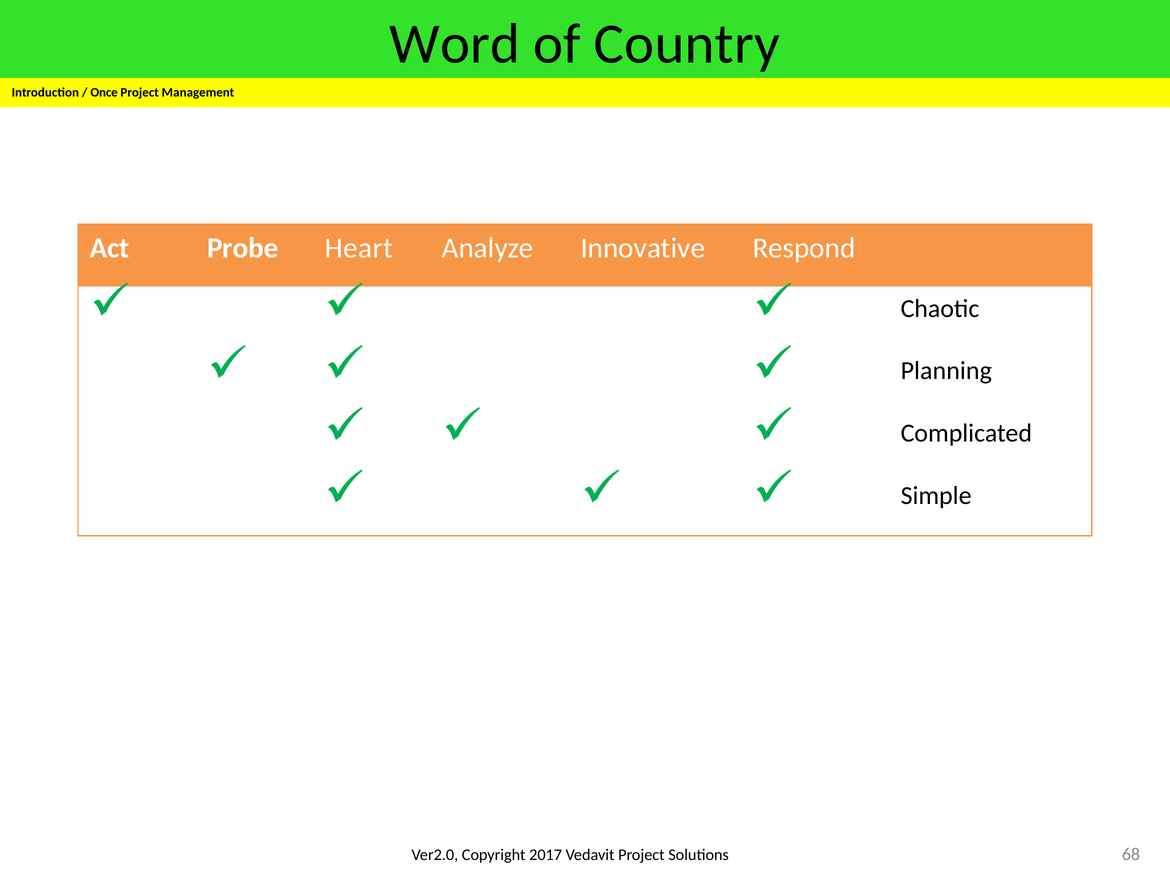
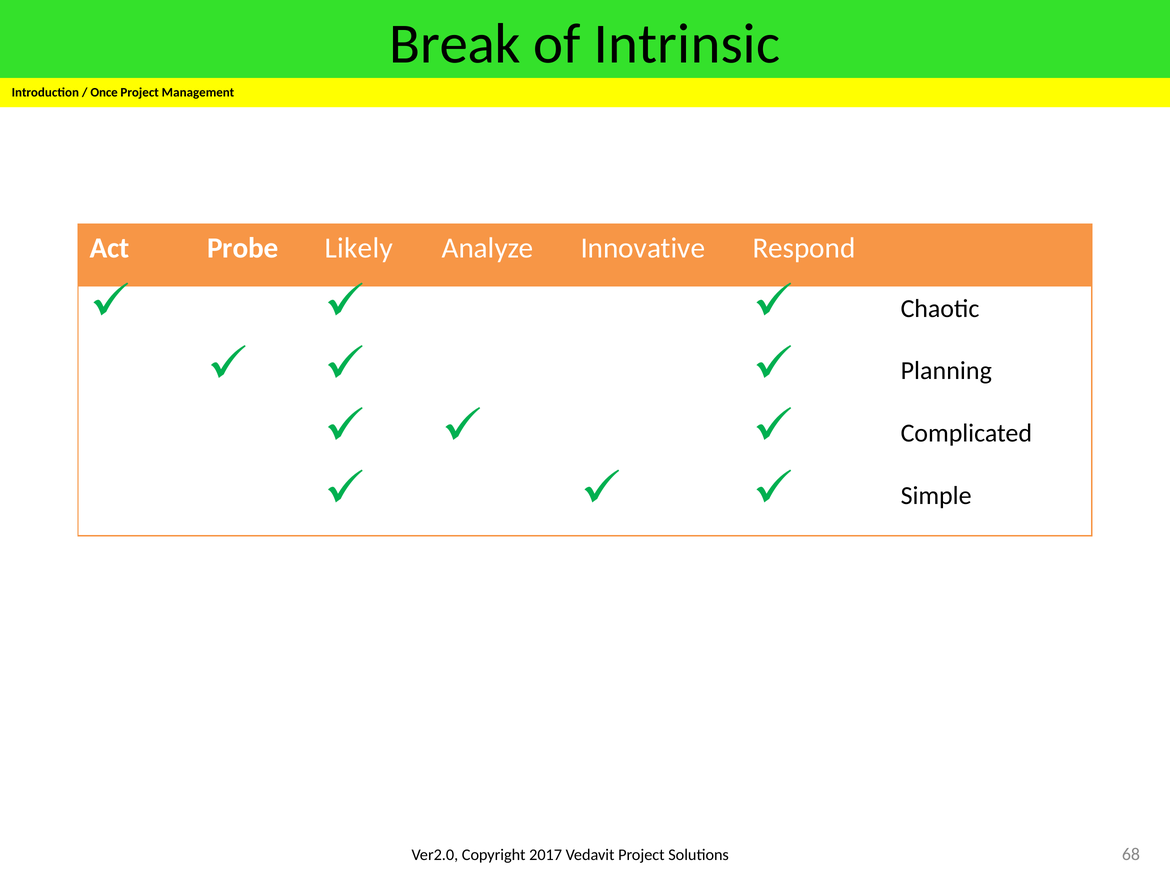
Word: Word -> Break (455, 44)
Country: Country -> Intrinsic (687, 44)
Heart: Heart -> Likely (359, 248)
